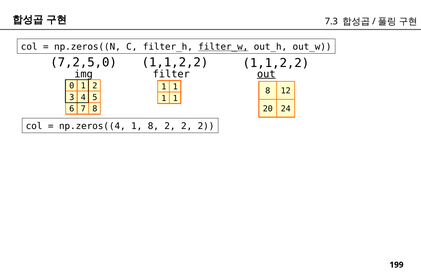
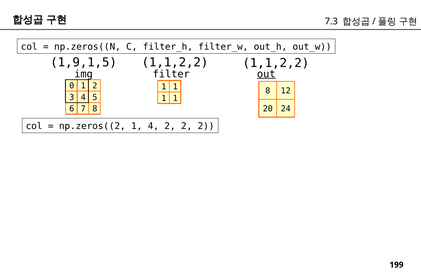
filter_w underline: present -> none (223, 47)
7,2,5,0: 7,2,5,0 -> 1,9,1,5 (84, 62)
np.zeros((4: np.zeros((4 -> np.zeros((2 (92, 126)
1 8: 8 -> 4 (153, 126)
